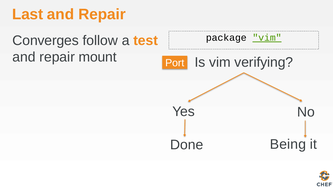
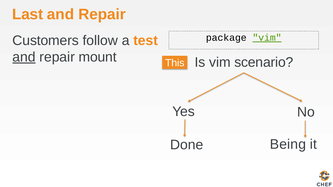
Converges: Converges -> Customers (46, 41)
and underline: none -> present (24, 57)
verifying: verifying -> scenario (264, 62)
Port: Port -> This (175, 63)
